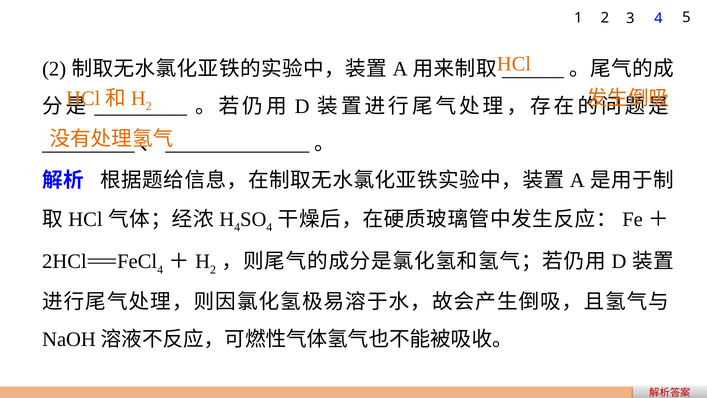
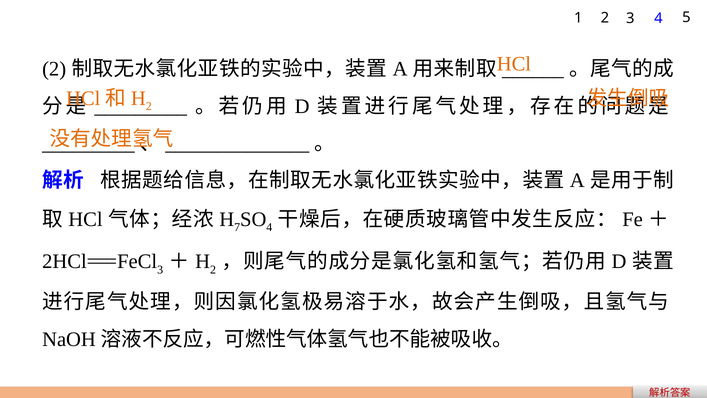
4: 4 -> 7 (237, 227)
4: 4 -> 3 (160, 270)
